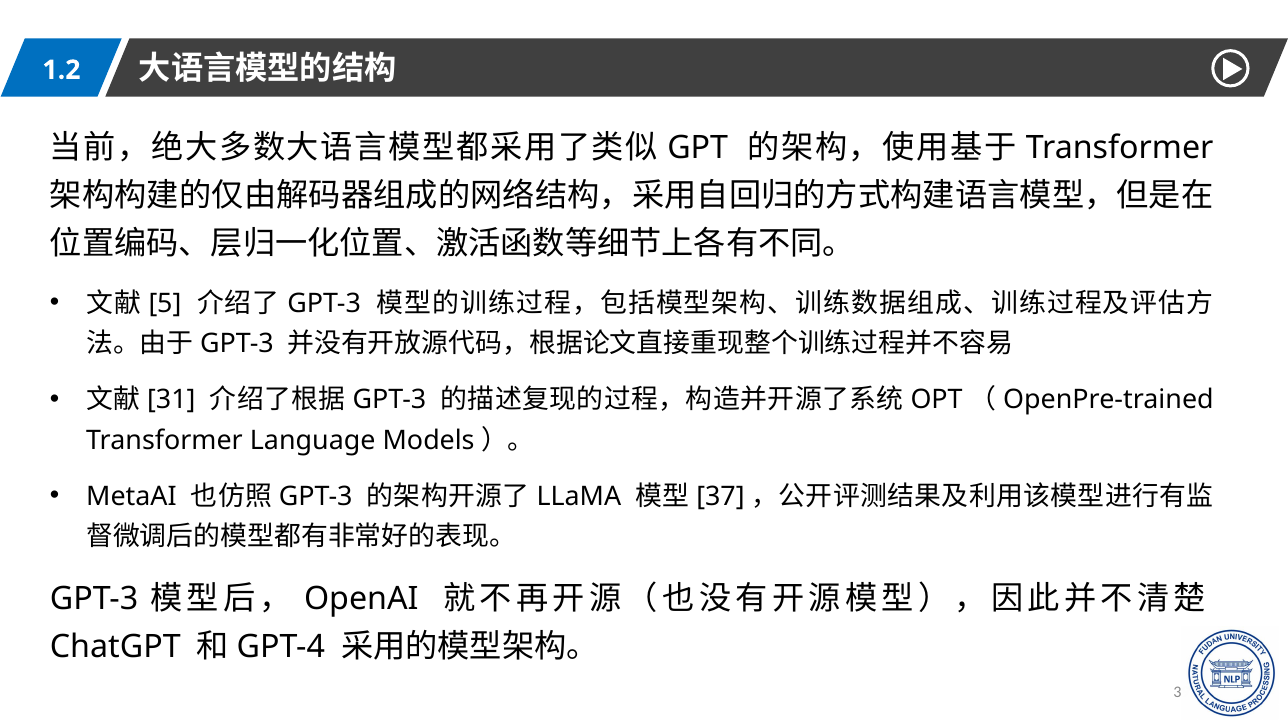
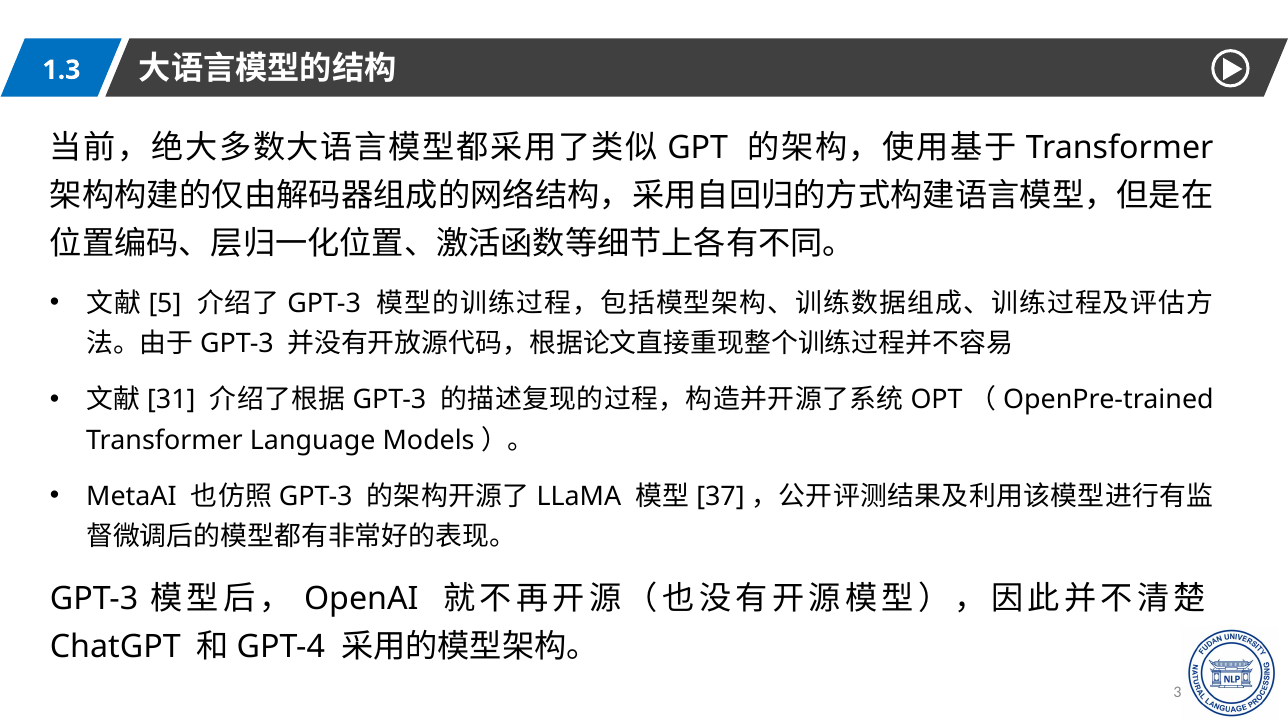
1.2: 1.2 -> 1.3 (61, 70)
